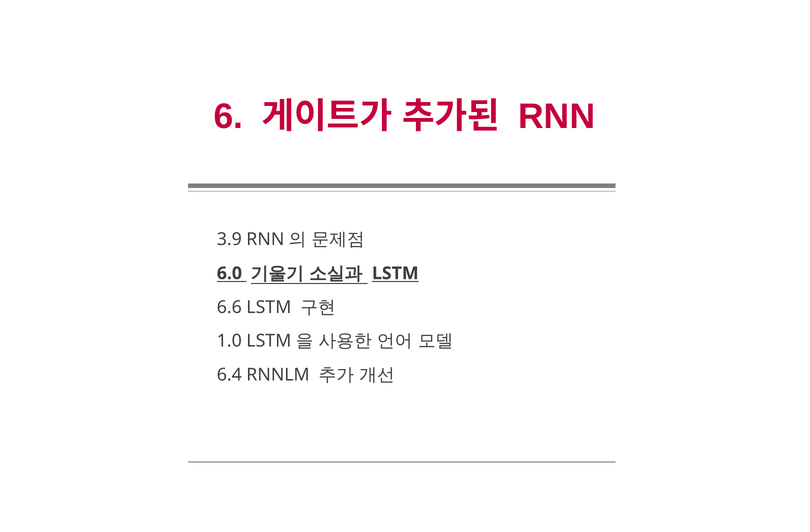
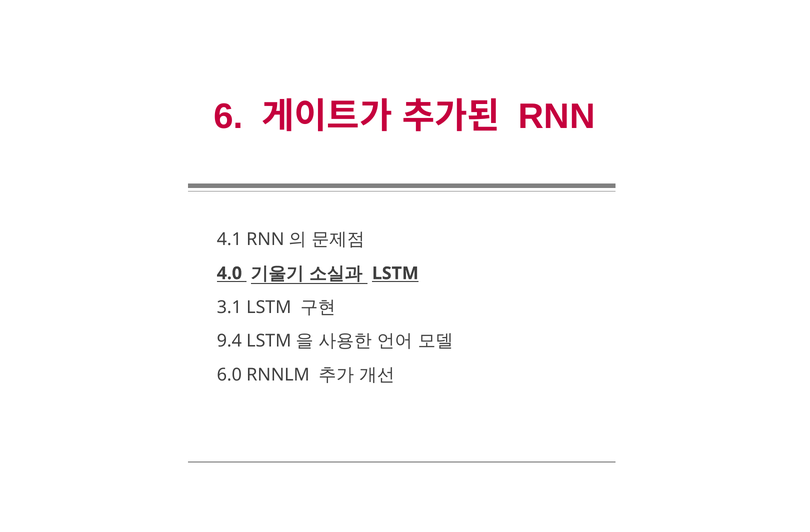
3.9: 3.9 -> 4.1 (229, 239)
6.0: 6.0 -> 4.0 (229, 273)
6.6: 6.6 -> 3.1 (229, 307)
1.0: 1.0 -> 9.4 (229, 341)
6.4: 6.4 -> 6.0 (229, 375)
